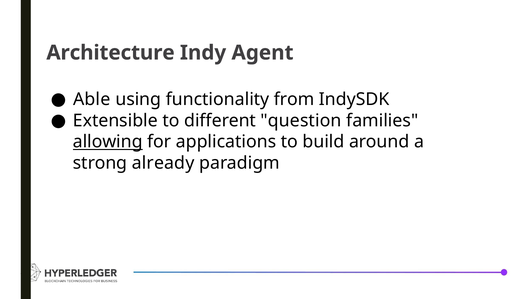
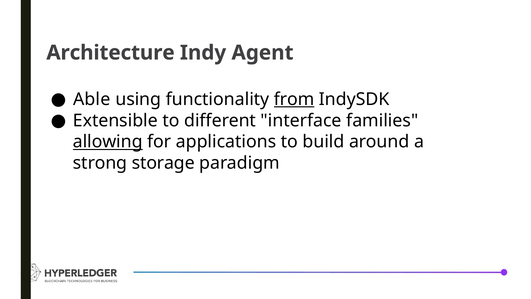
from underline: none -> present (294, 99)
question: question -> interface (301, 120)
already: already -> storage (163, 163)
